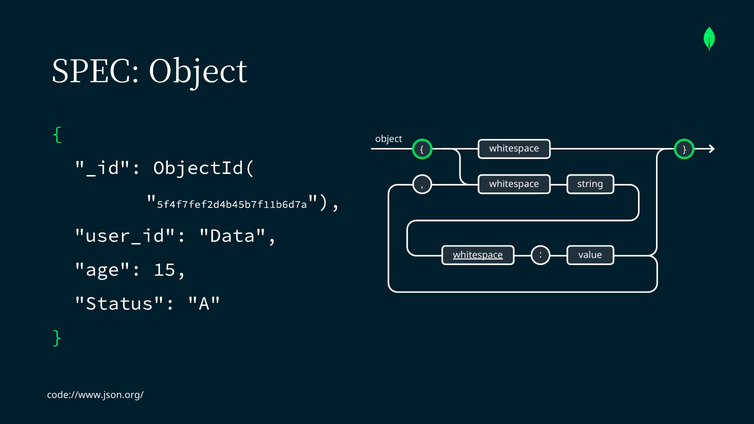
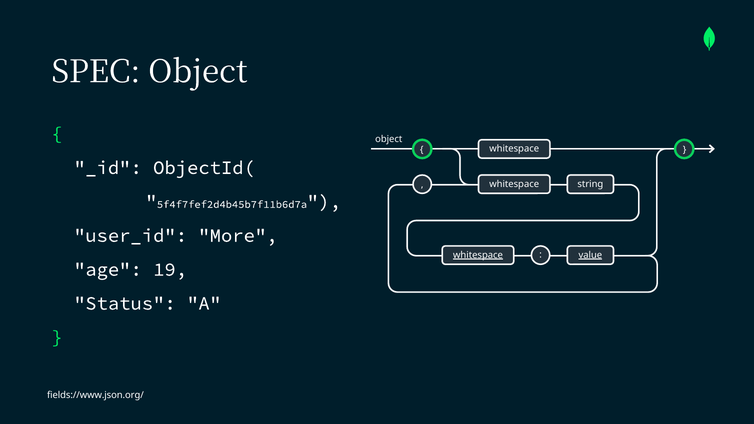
Data: Data -> More (238, 236)
value underline: none -> present (590, 255)
15: 15 -> 19 (170, 270)
code://www.json.org/: code://www.json.org/ -> fields://www.json.org/ (95, 395)
